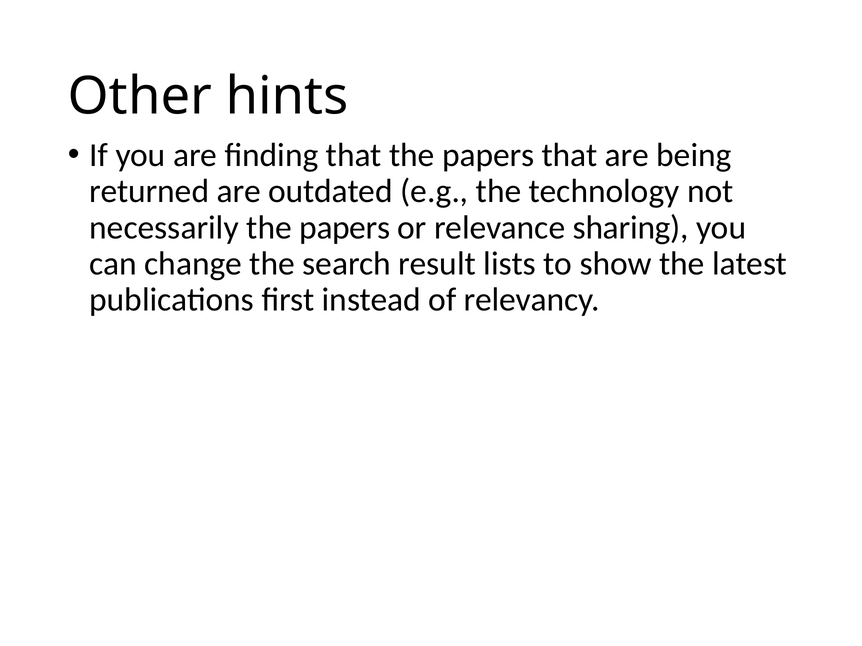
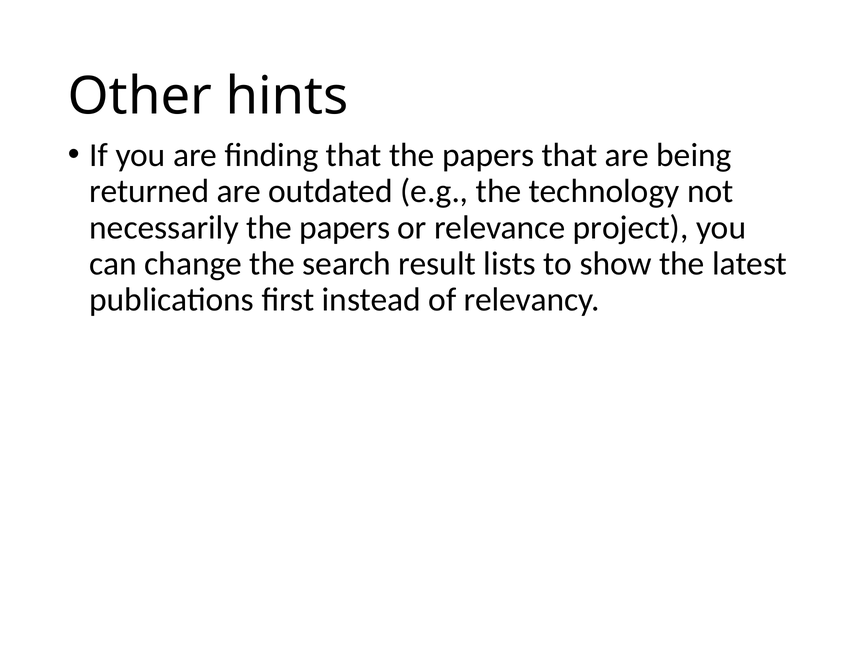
sharing: sharing -> project (631, 228)
